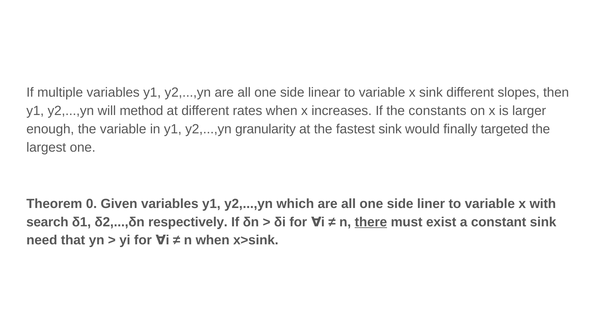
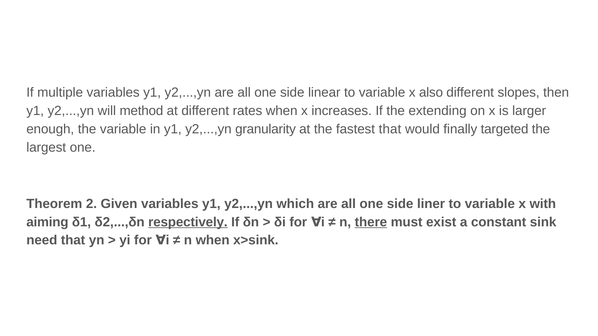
x sink: sink -> also (431, 93)
constants: constants -> extending (438, 111)
fastest sink: sink -> that (390, 129)
0: 0 -> 2 (91, 204)
search: search -> aiming (47, 222)
respectively underline: none -> present (188, 222)
